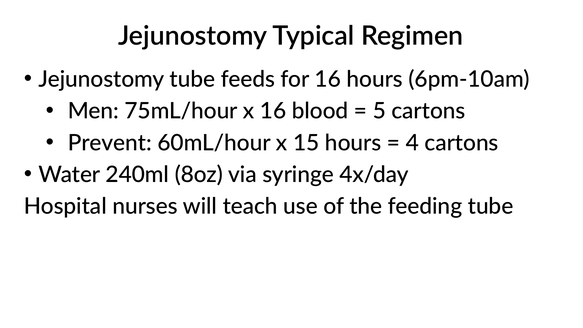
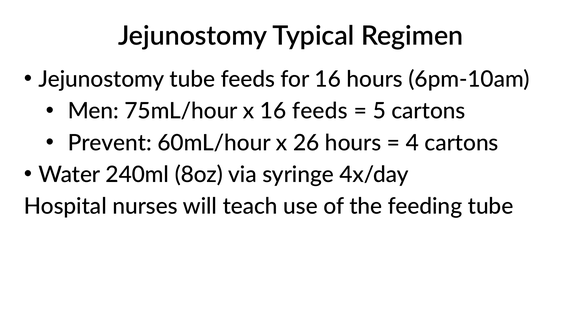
16 blood: blood -> feeds (320, 111)
15: 15 -> 26 (306, 143)
